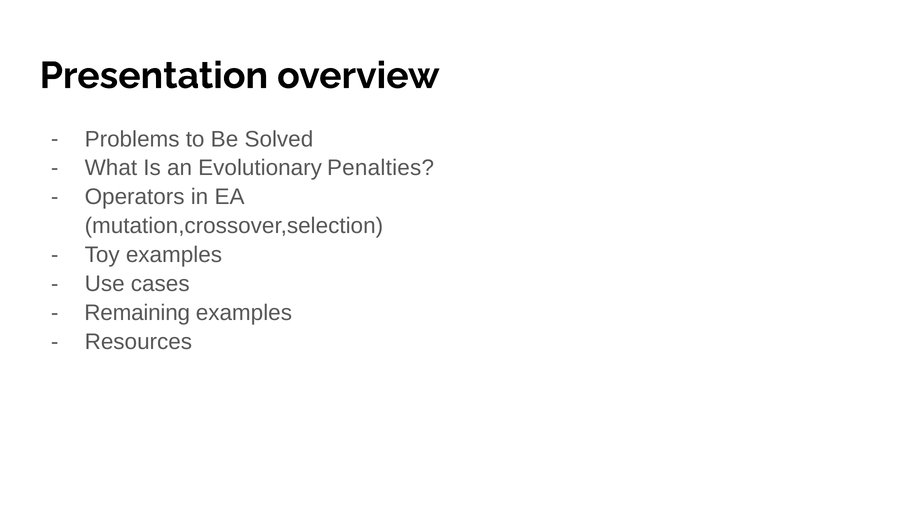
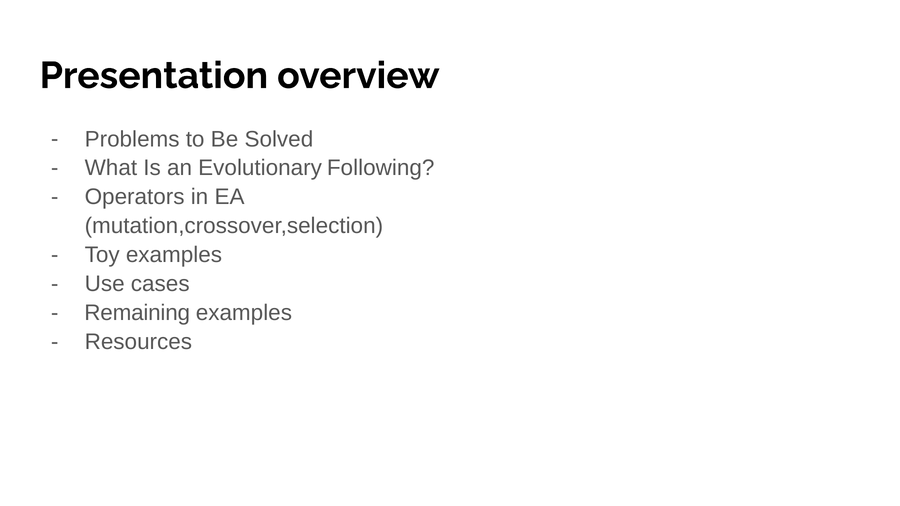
Penalties: Penalties -> Following (381, 168)
